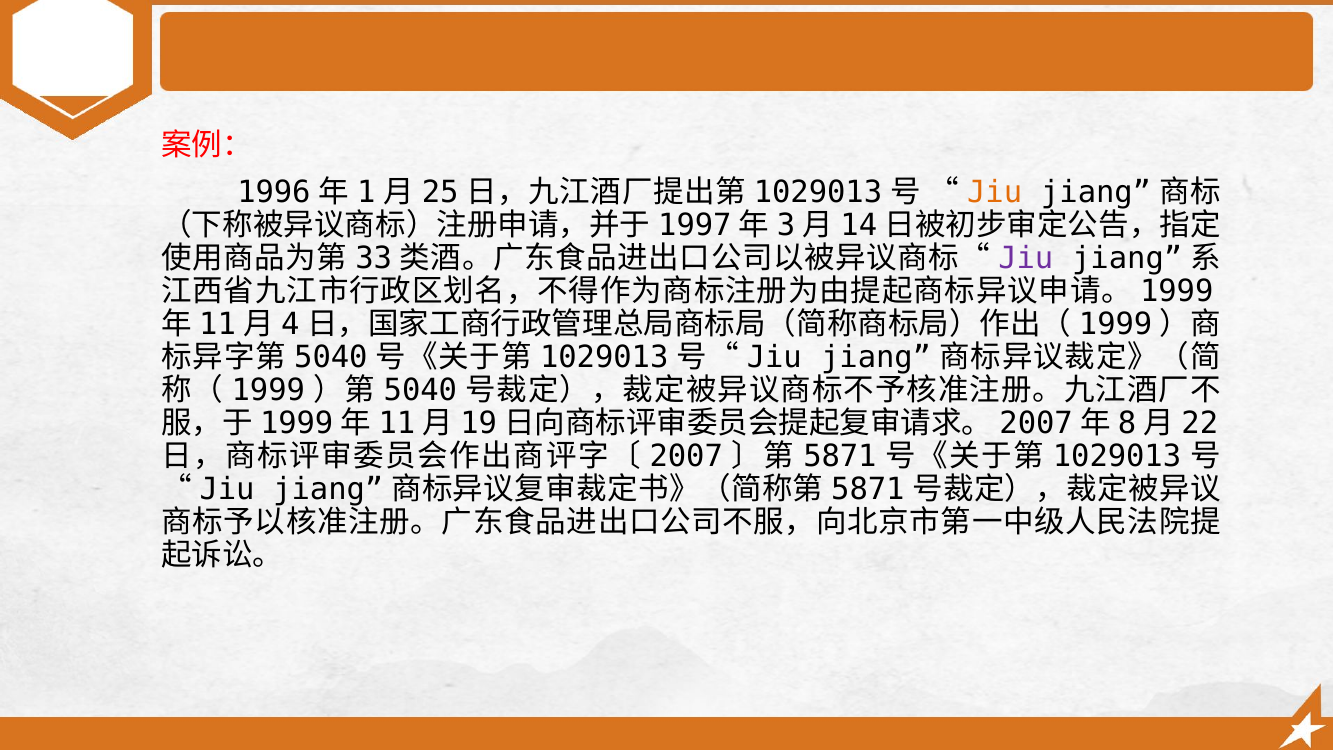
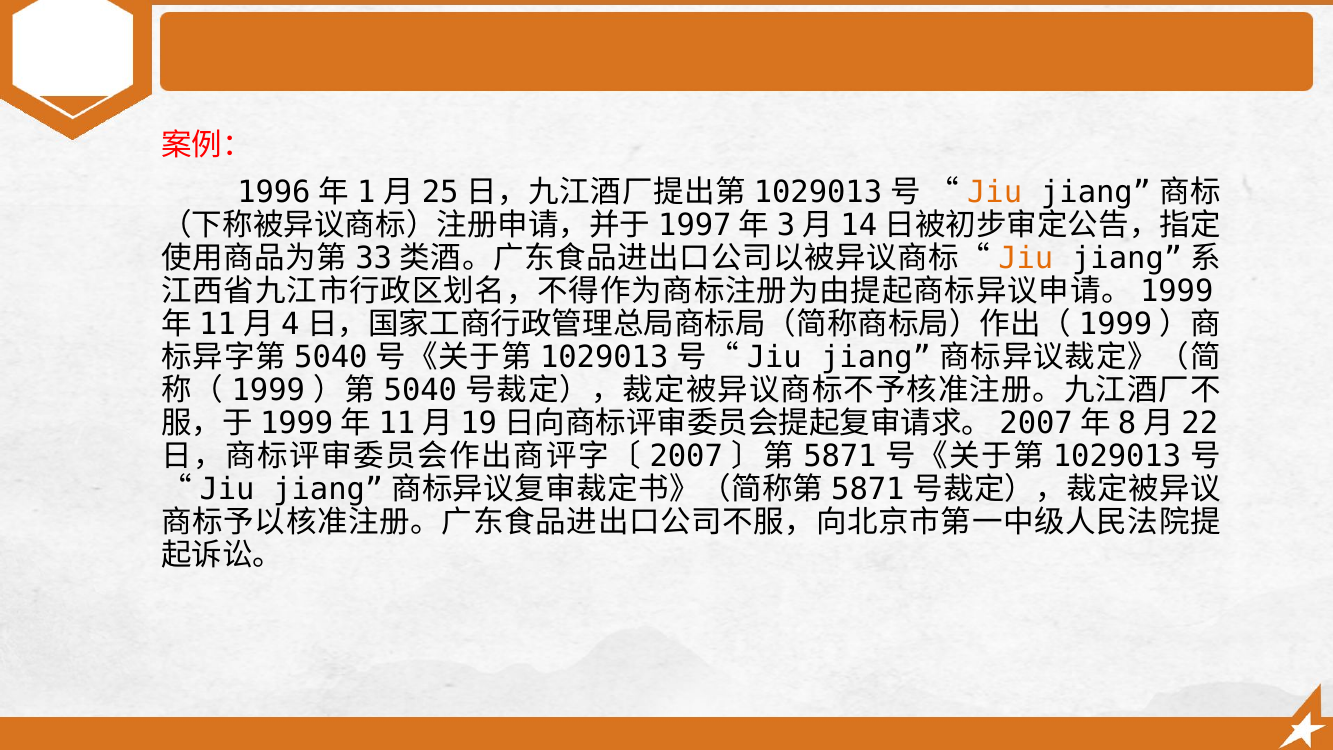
Jiu colour: purple -> orange (1026, 259)
